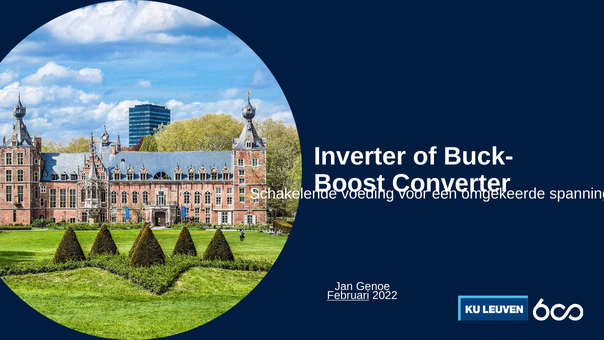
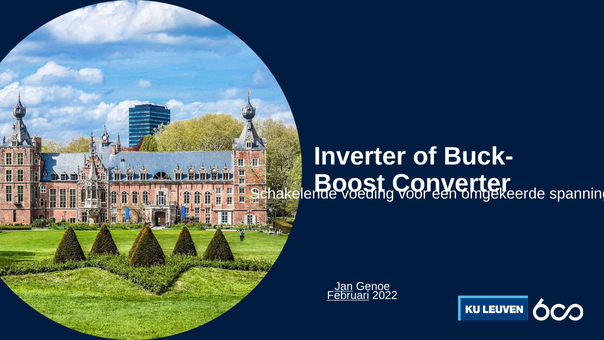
Jan underline: none -> present (344, 286)
